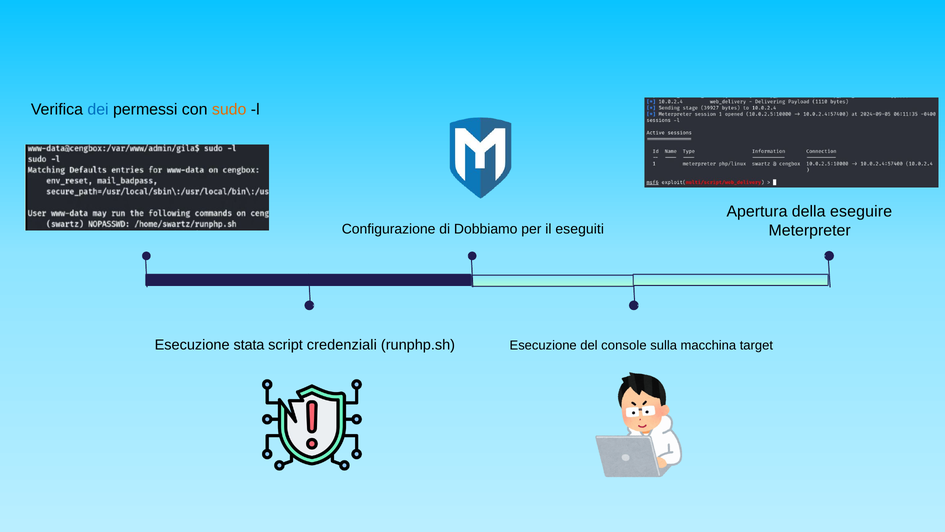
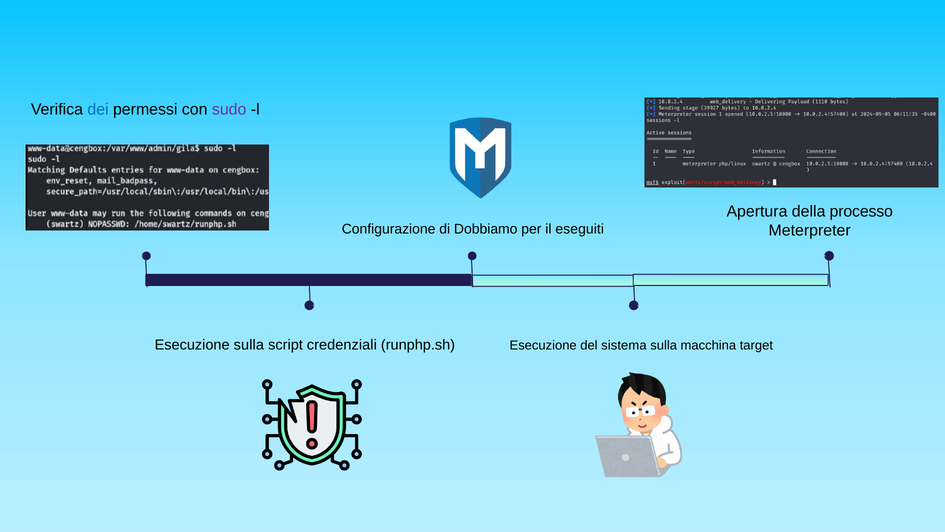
sudo colour: orange -> purple (229, 110)
eseguire: eseguire -> processo (861, 211)
Esecuzione stata: stata -> sulla (249, 345)
console: console -> sistema (624, 345)
